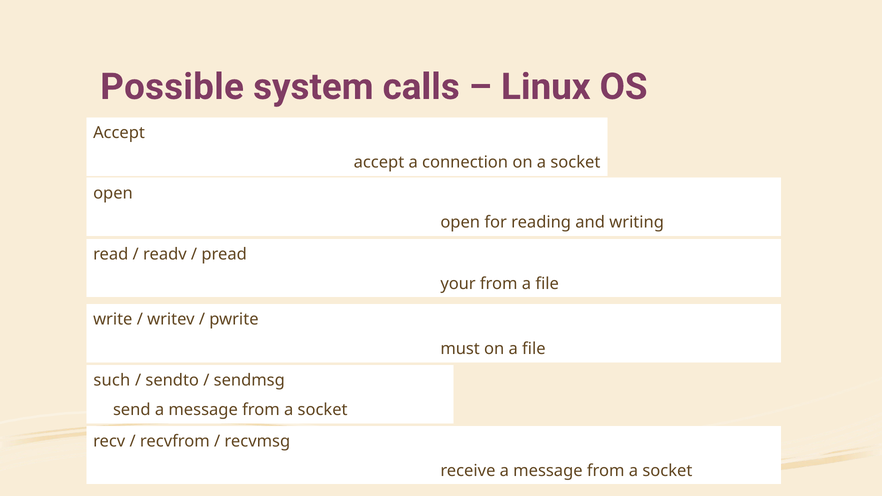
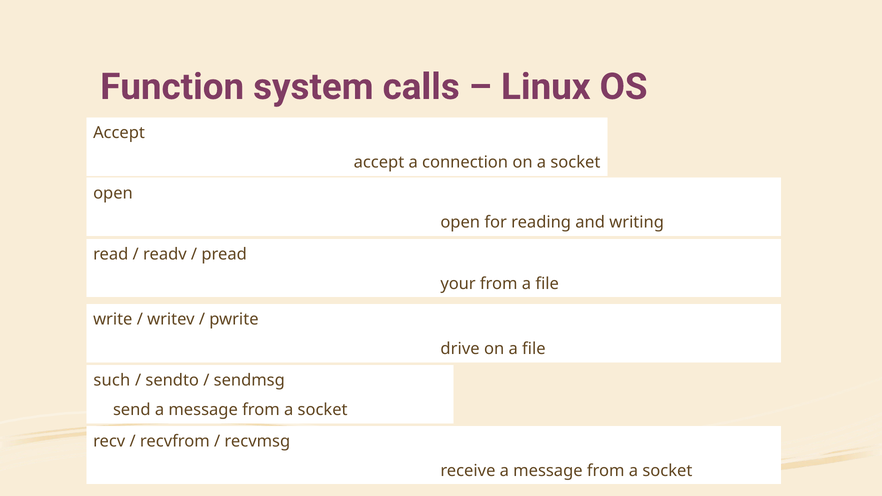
Possible: Possible -> Function (172, 87)
must: must -> drive (460, 349)
